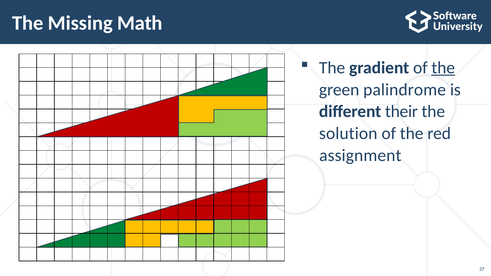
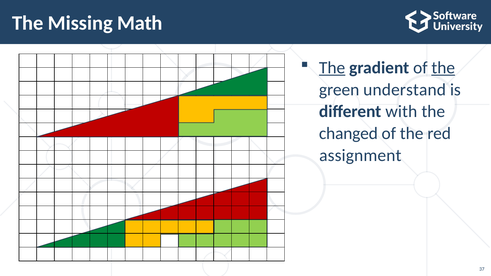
The underline: none -> present (332, 68)
palindrome: palindrome -> understand (405, 90)
their: their -> with (401, 112)
solution: solution -> changed (348, 134)
